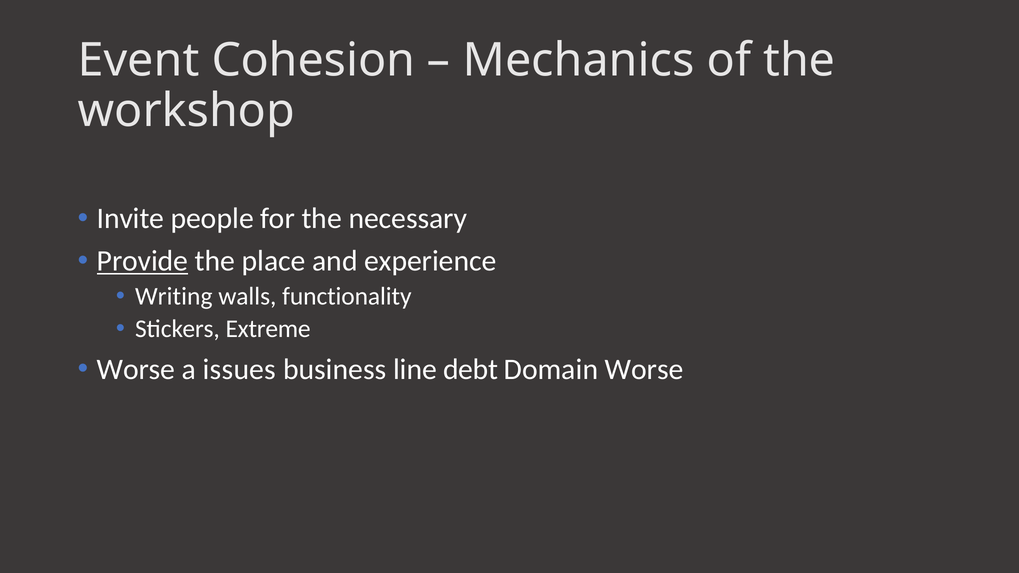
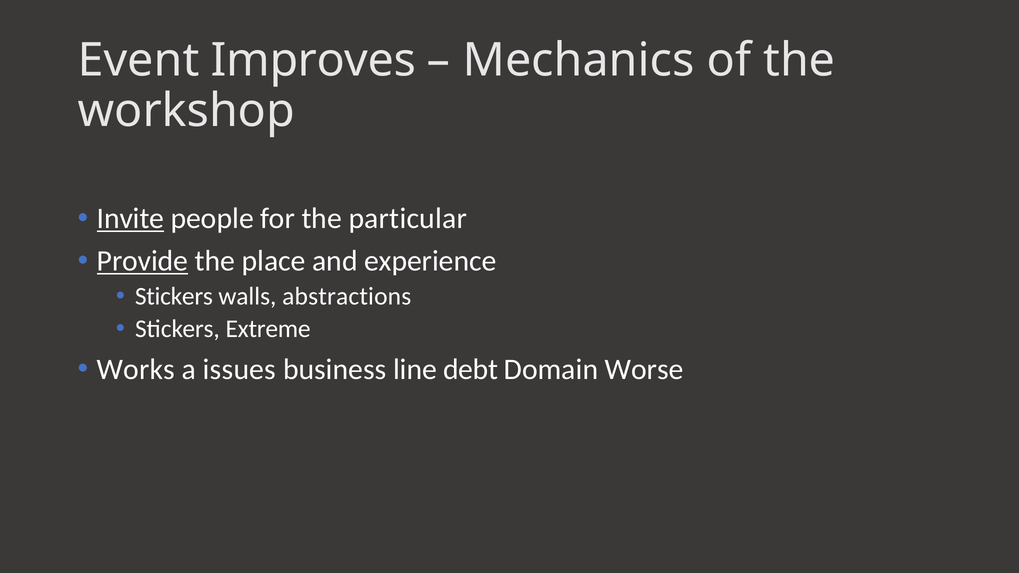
Cohesion: Cohesion -> Improves (313, 60)
Invite underline: none -> present (130, 218)
necessary: necessary -> particular (408, 218)
Writing: Writing -> Stickers (174, 296)
functionality: functionality -> abstractions (347, 296)
Worse: Worse -> Works (136, 369)
